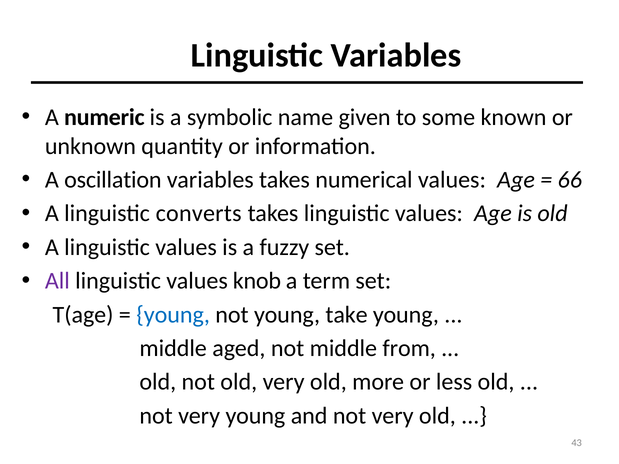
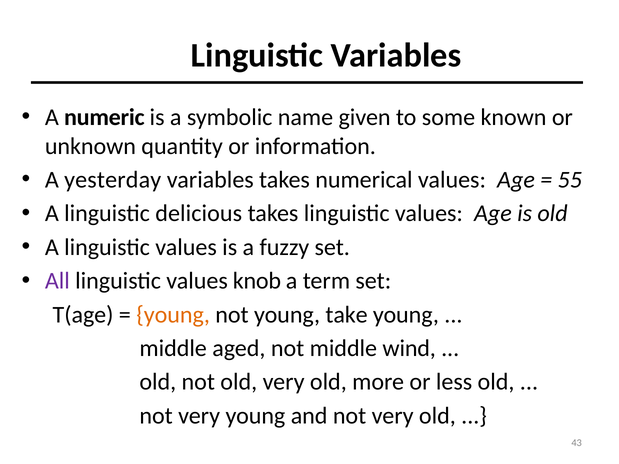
oscillation: oscillation -> yesterday (113, 180)
66: 66 -> 55 (570, 180)
converts: converts -> delicious (199, 214)
young colour: blue -> orange (173, 315)
from: from -> wind (409, 349)
